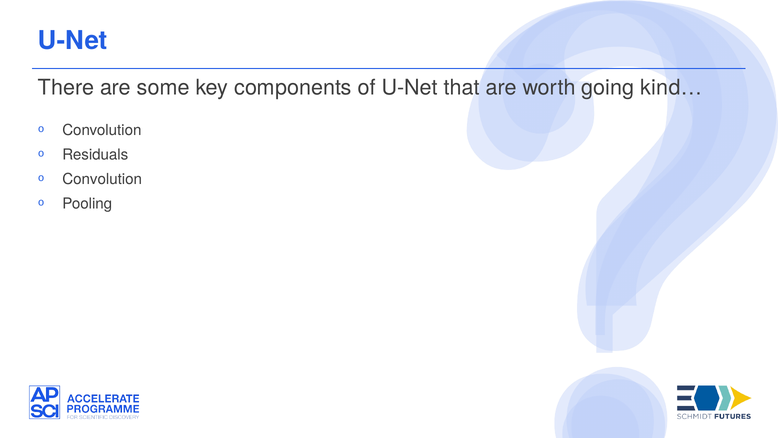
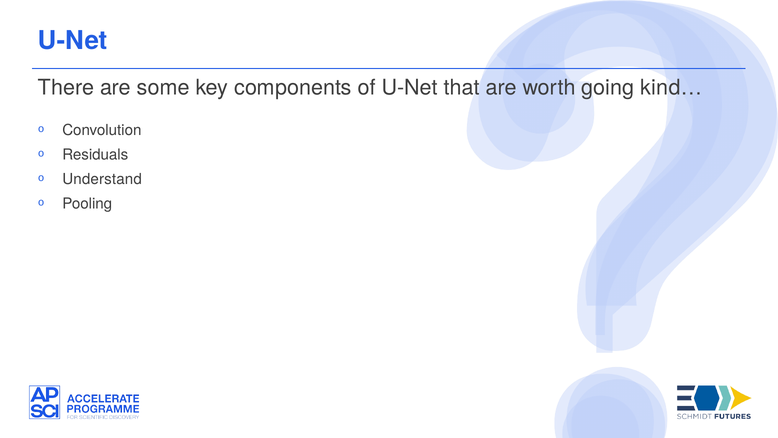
Convolution: Convolution -> Understand (102, 179)
